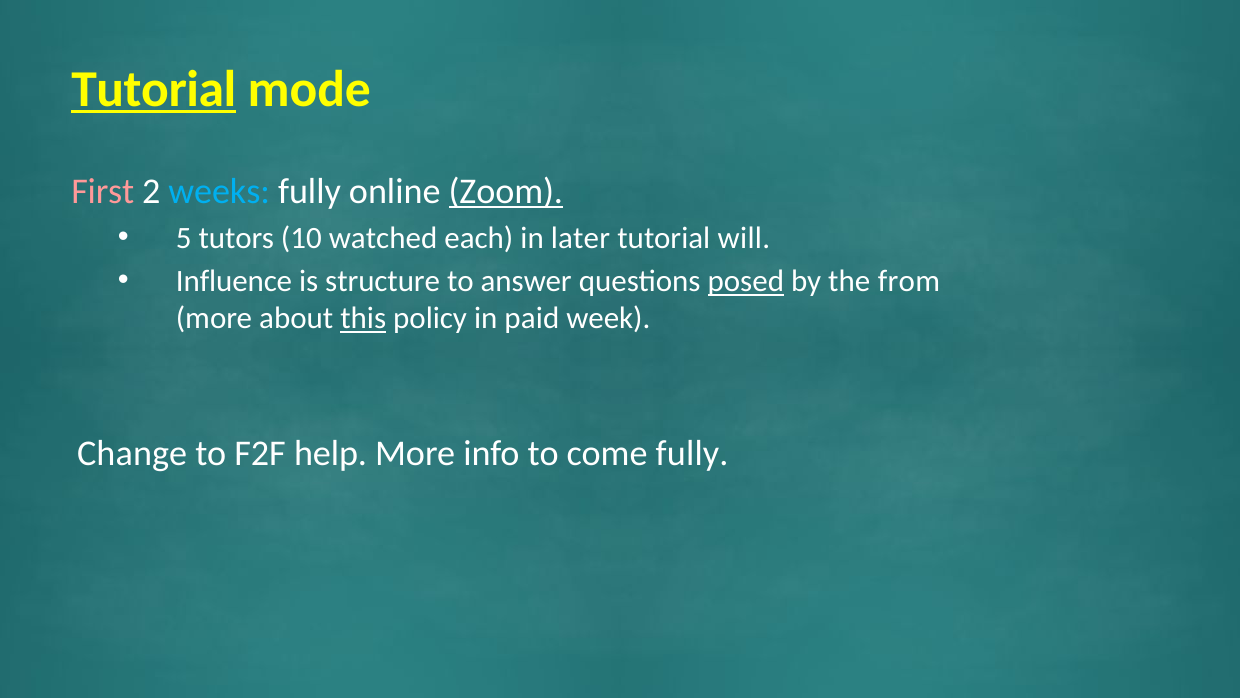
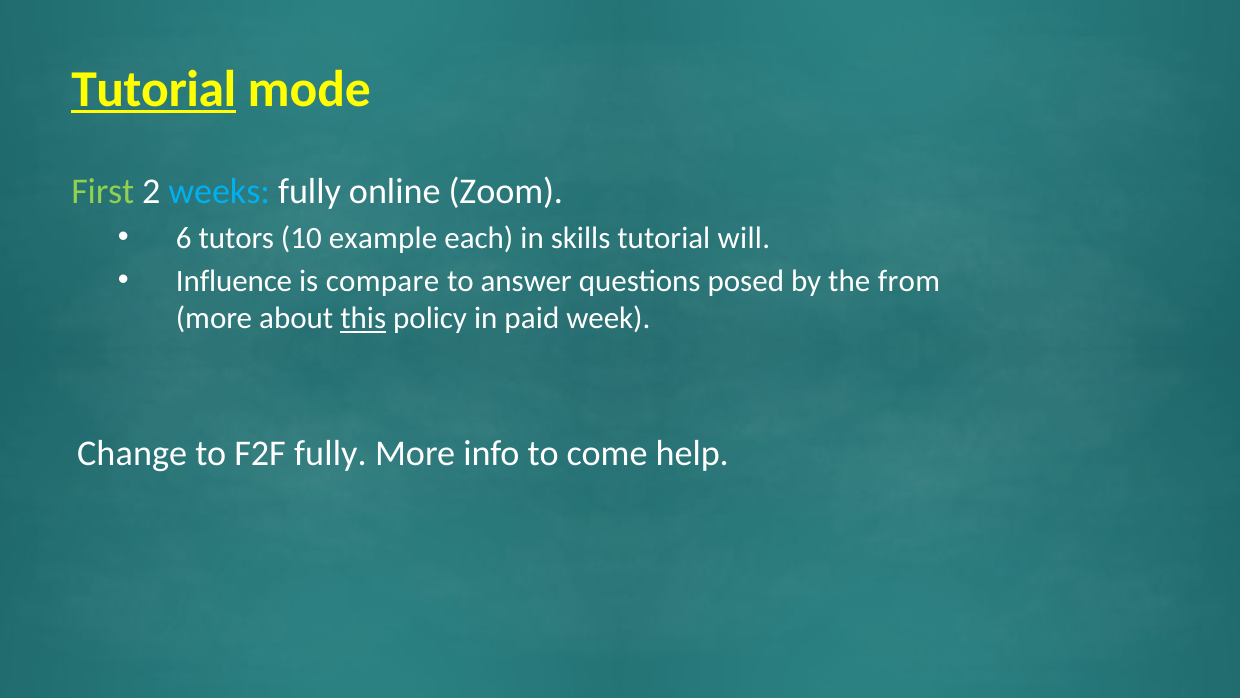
First colour: pink -> light green (103, 192)
Zoom underline: present -> none (506, 192)
5: 5 -> 6 (184, 238)
watched: watched -> example (383, 238)
later: later -> skills (581, 238)
structure: structure -> compare (382, 281)
posed underline: present -> none (746, 281)
F2F help: help -> fully (330, 453)
come fully: fully -> help (692, 453)
